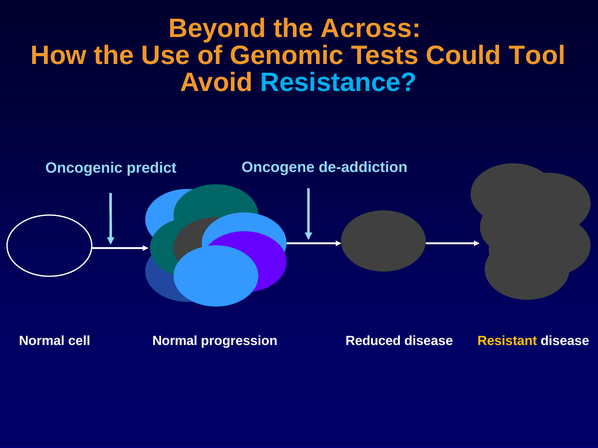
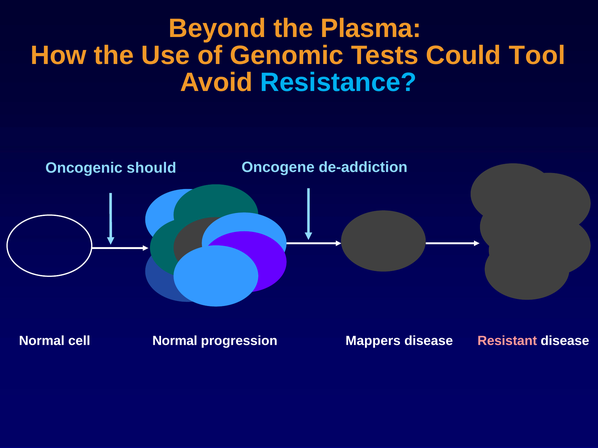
Across: Across -> Plasma (371, 28)
predict: predict -> should (151, 168)
Reduced: Reduced -> Mappers (373, 341)
Resistant colour: yellow -> pink (507, 341)
